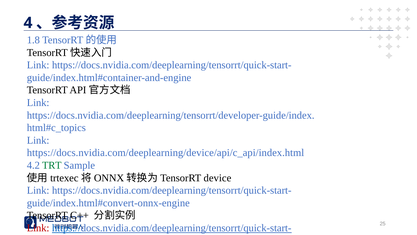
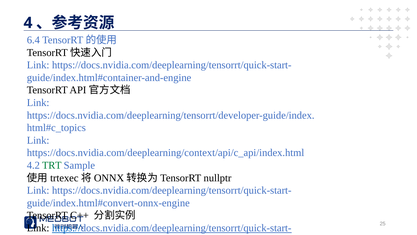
1.8: 1.8 -> 6.4 (33, 40)
https://docs.nvidia.com/deeplearning/device/api/c_api/index.html: https://docs.nvidia.com/deeplearning/device/api/c_api/index.html -> https://docs.nvidia.com/deeplearning/context/api/c_api/index.html (166, 153)
device: device -> nullptr (218, 178)
Link colour: red -> black (38, 228)
